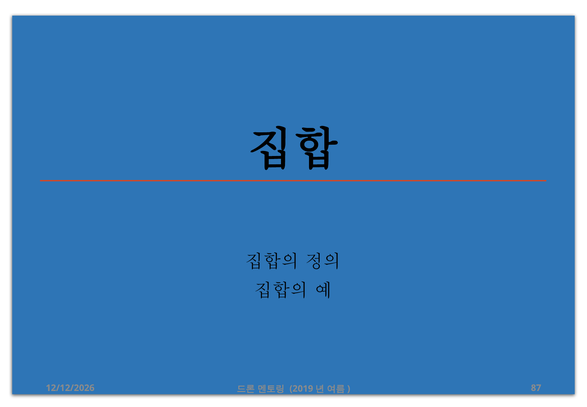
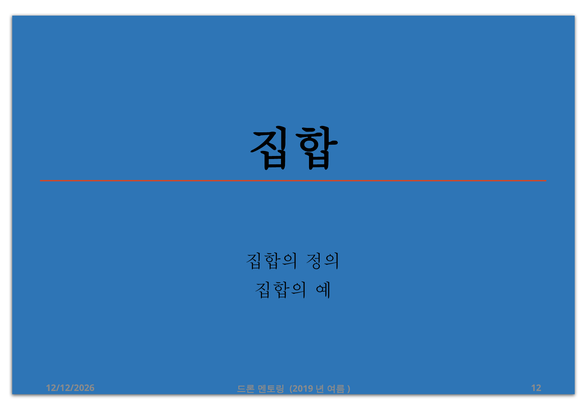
87: 87 -> 12 (536, 387)
